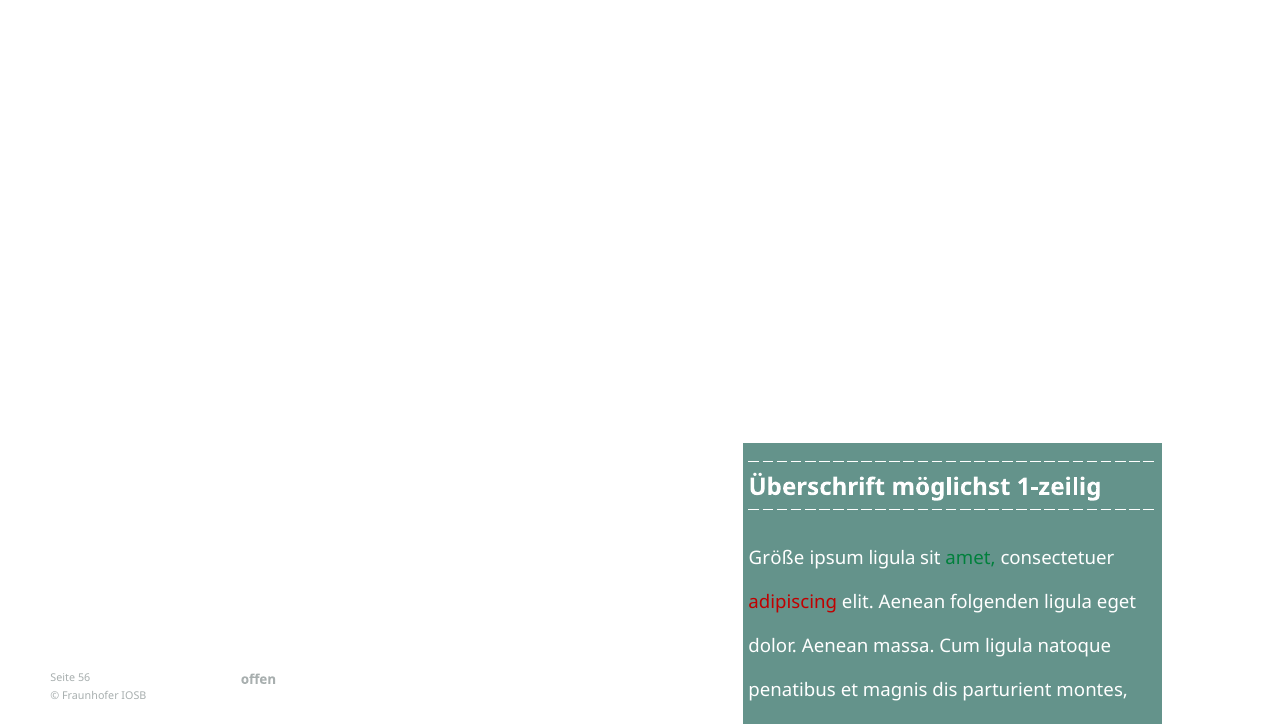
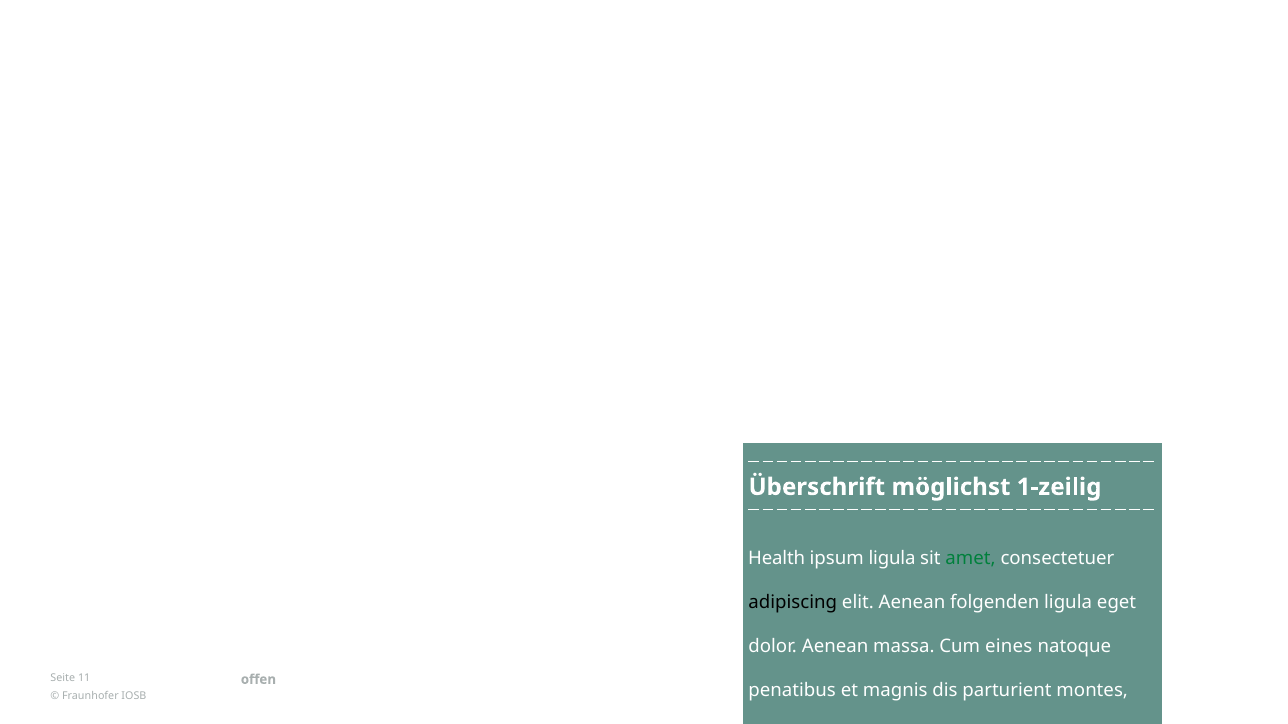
Größe: Größe -> Health (777, 559)
adipiscing colour: red -> black (793, 603)
Cum ligula: ligula -> eines (1009, 647)
56: 56 -> 11 (84, 678)
